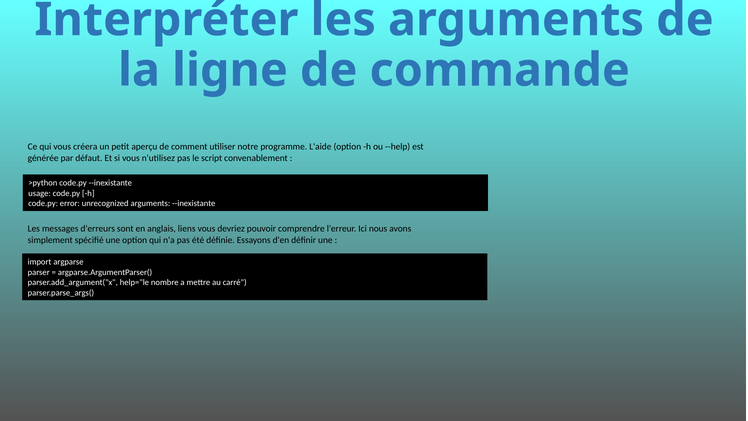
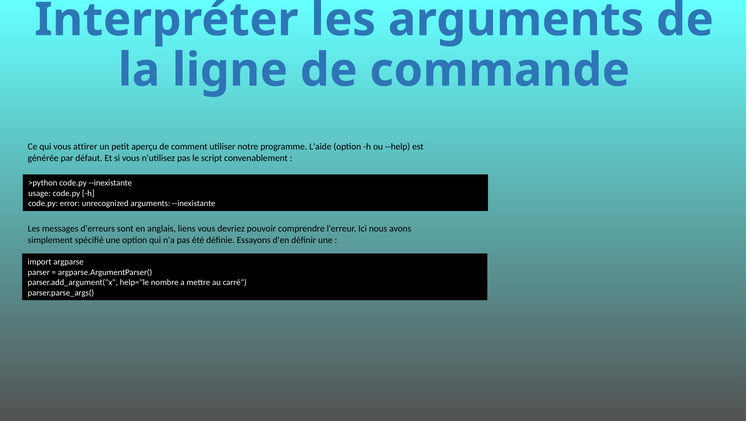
créera: créera -> attirer (85, 147)
